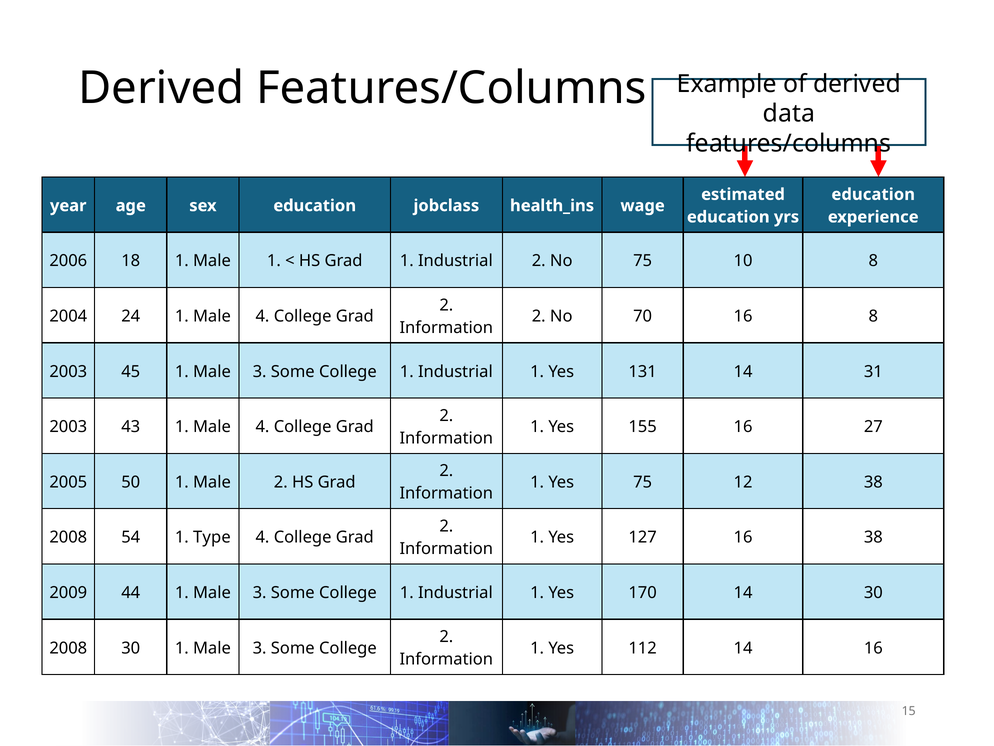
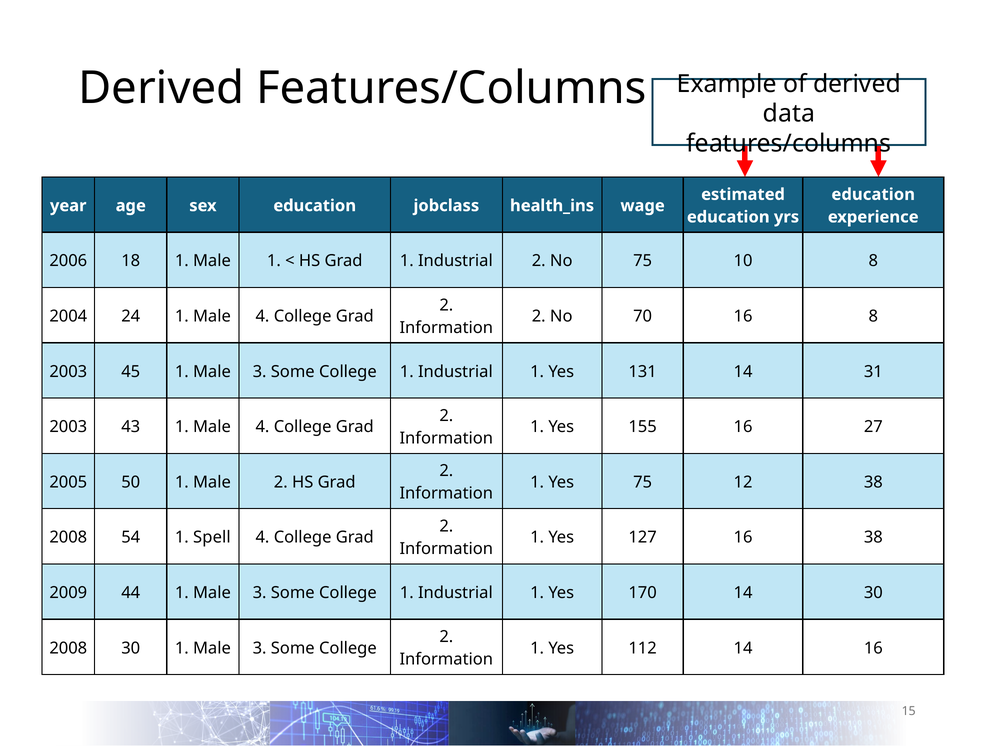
Type: Type -> Spell (212, 537)
